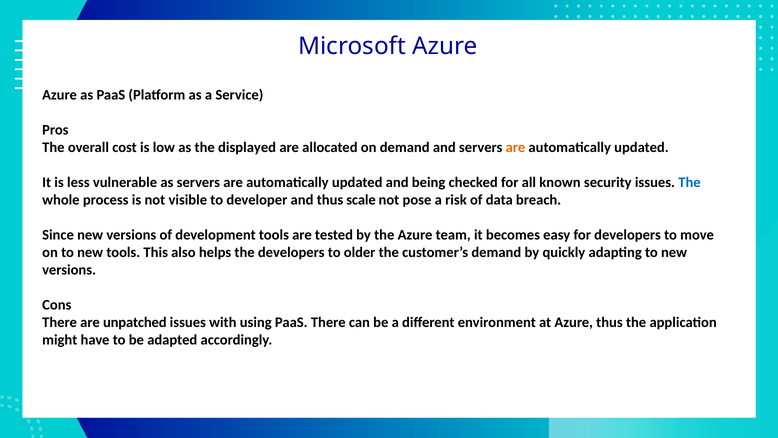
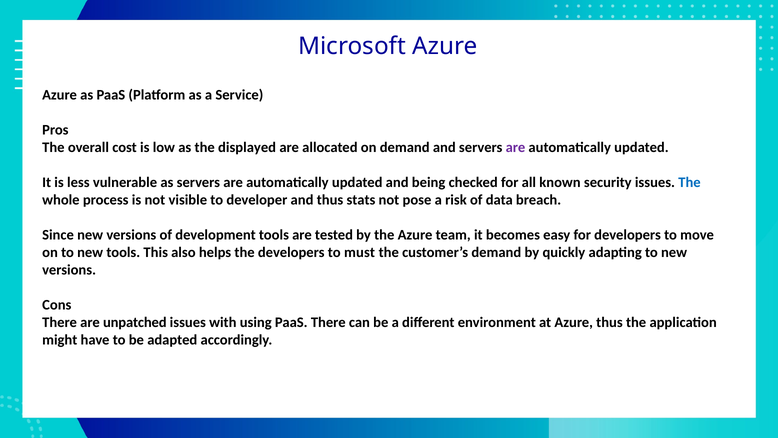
are colour: orange -> purple (515, 147)
scale: scale -> stats (361, 200)
older: older -> must (360, 252)
